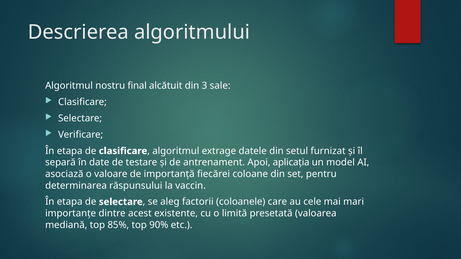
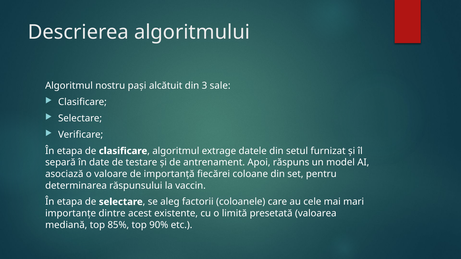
final: final -> pași (137, 86)
aplicația: aplicația -> răspuns (291, 163)
